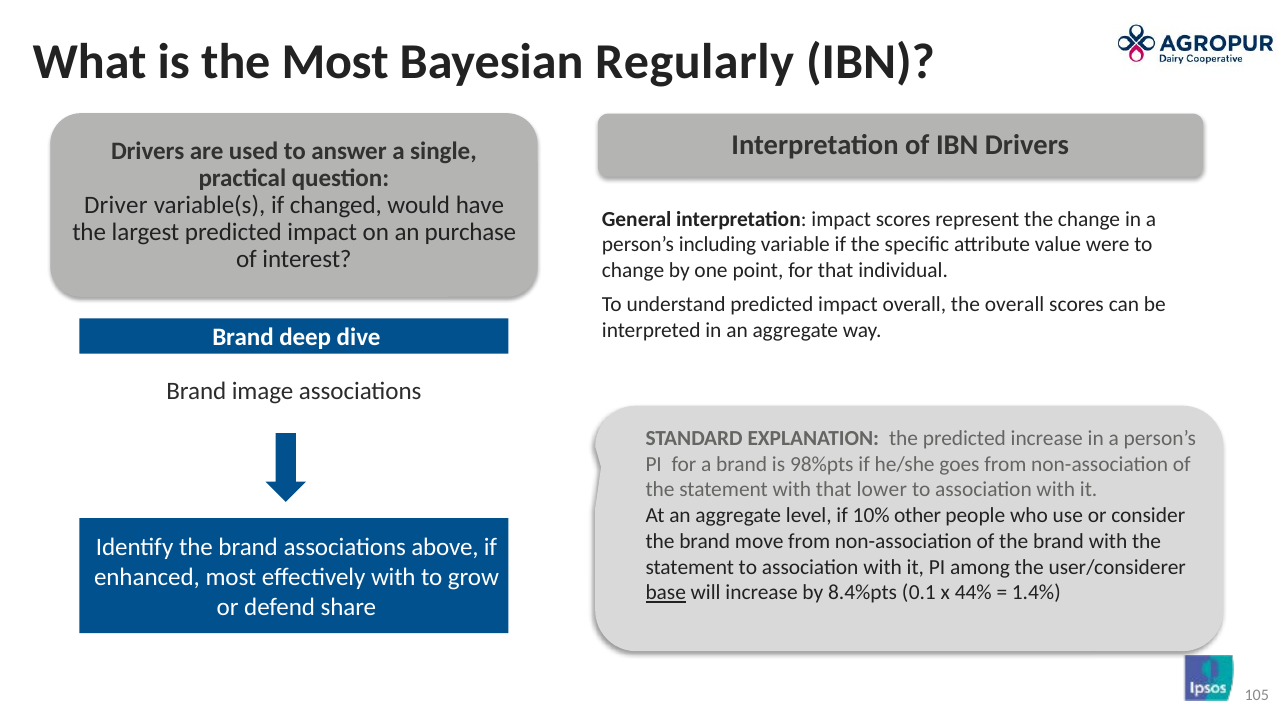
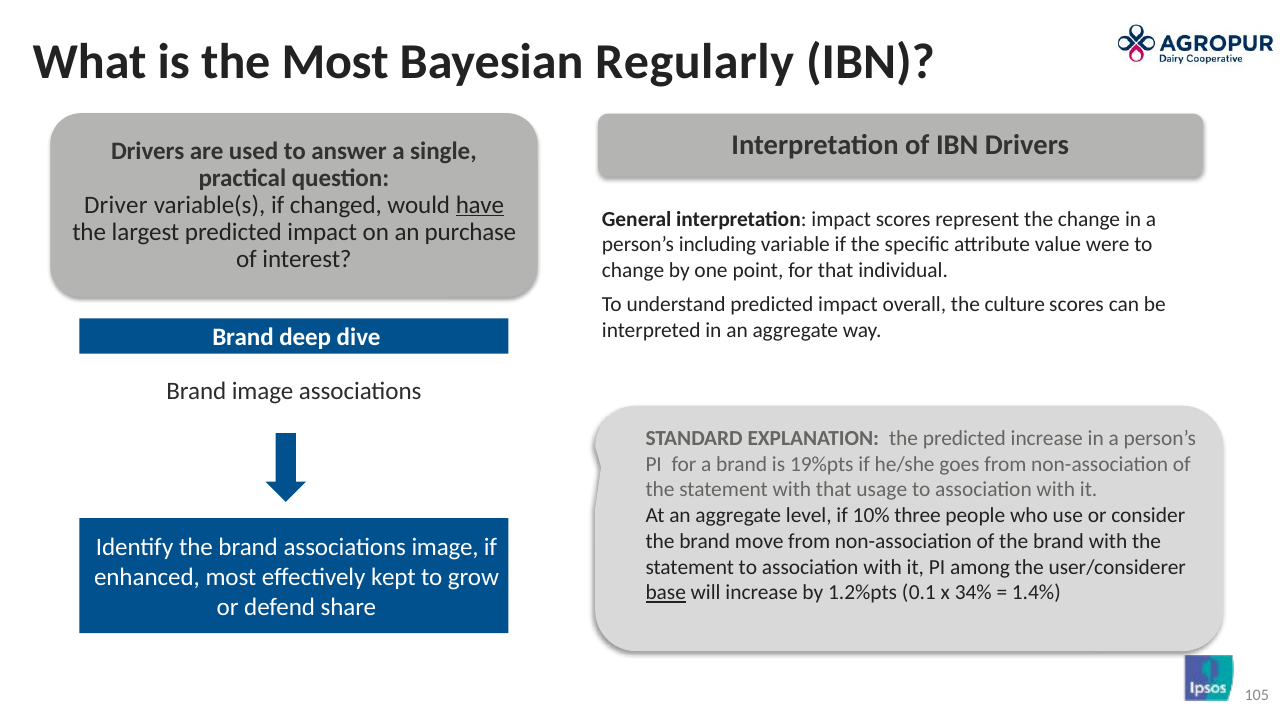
have underline: none -> present (480, 205)
the overall: overall -> culture (1015, 304)
98%pts: 98%pts -> 19%pts (822, 464)
lower: lower -> usage (882, 490)
other: other -> three (918, 516)
associations above: above -> image (445, 547)
effectively with: with -> kept (393, 577)
8.4%pts: 8.4%pts -> 1.2%pts (863, 593)
44%: 44% -> 34% (973, 593)
